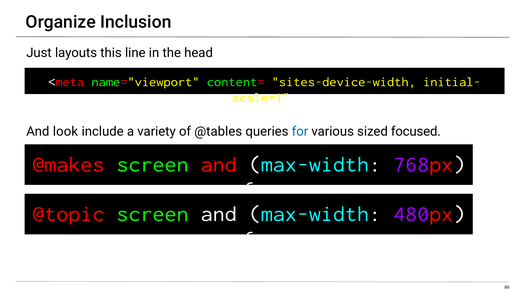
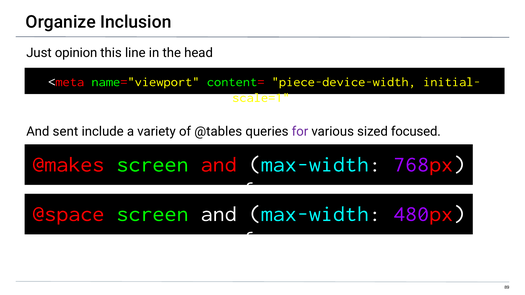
layouts: layouts -> opinion (76, 53)
sites-device-width: sites-device-width -> piece-device-width (344, 82)
look: look -> sent (65, 132)
for colour: blue -> purple (300, 132)
@topic: @topic -> @space (68, 214)
